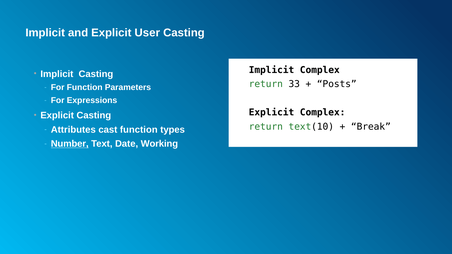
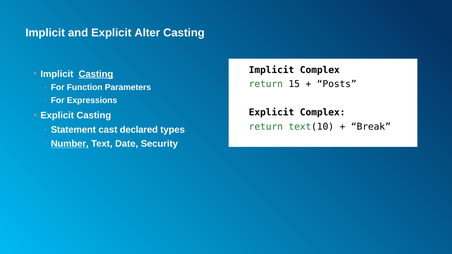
User: User -> Alter (147, 33)
Casting underline: none -> present (96, 74)
33: 33 -> 15 (294, 84)
Attributes: Attributes -> Statement (73, 130)
cast function: function -> declared (139, 130)
Working: Working -> Security (159, 144)
